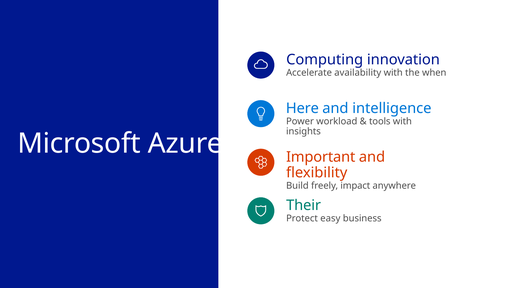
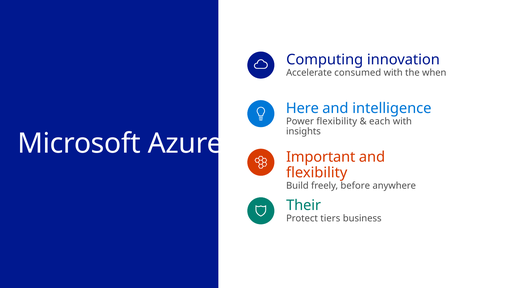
availability: availability -> consumed (358, 73)
Power workload: workload -> flexibility (337, 121)
tools: tools -> each (380, 121)
impact: impact -> before (355, 186)
easy: easy -> tiers (330, 218)
